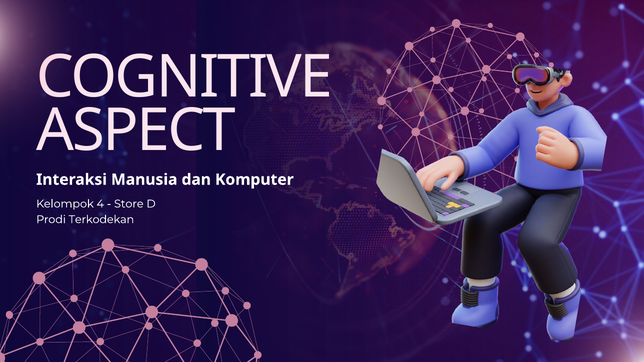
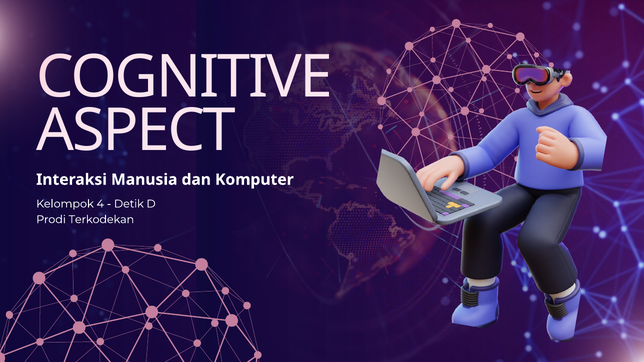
Store: Store -> Detik (129, 204)
